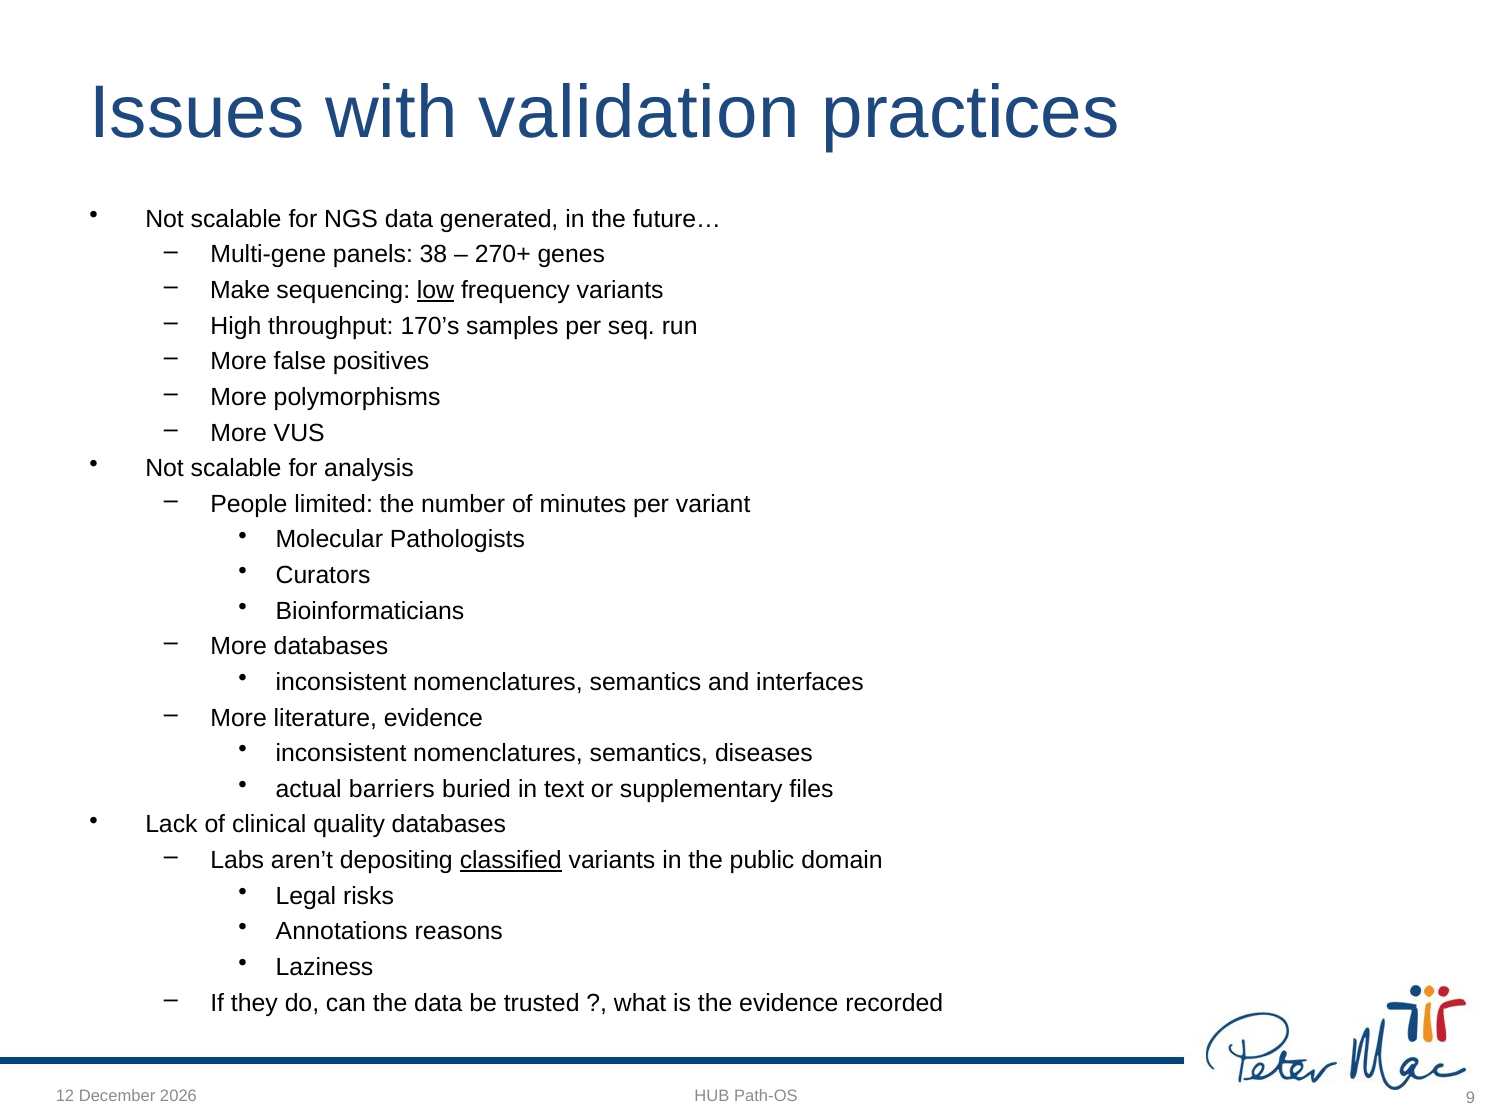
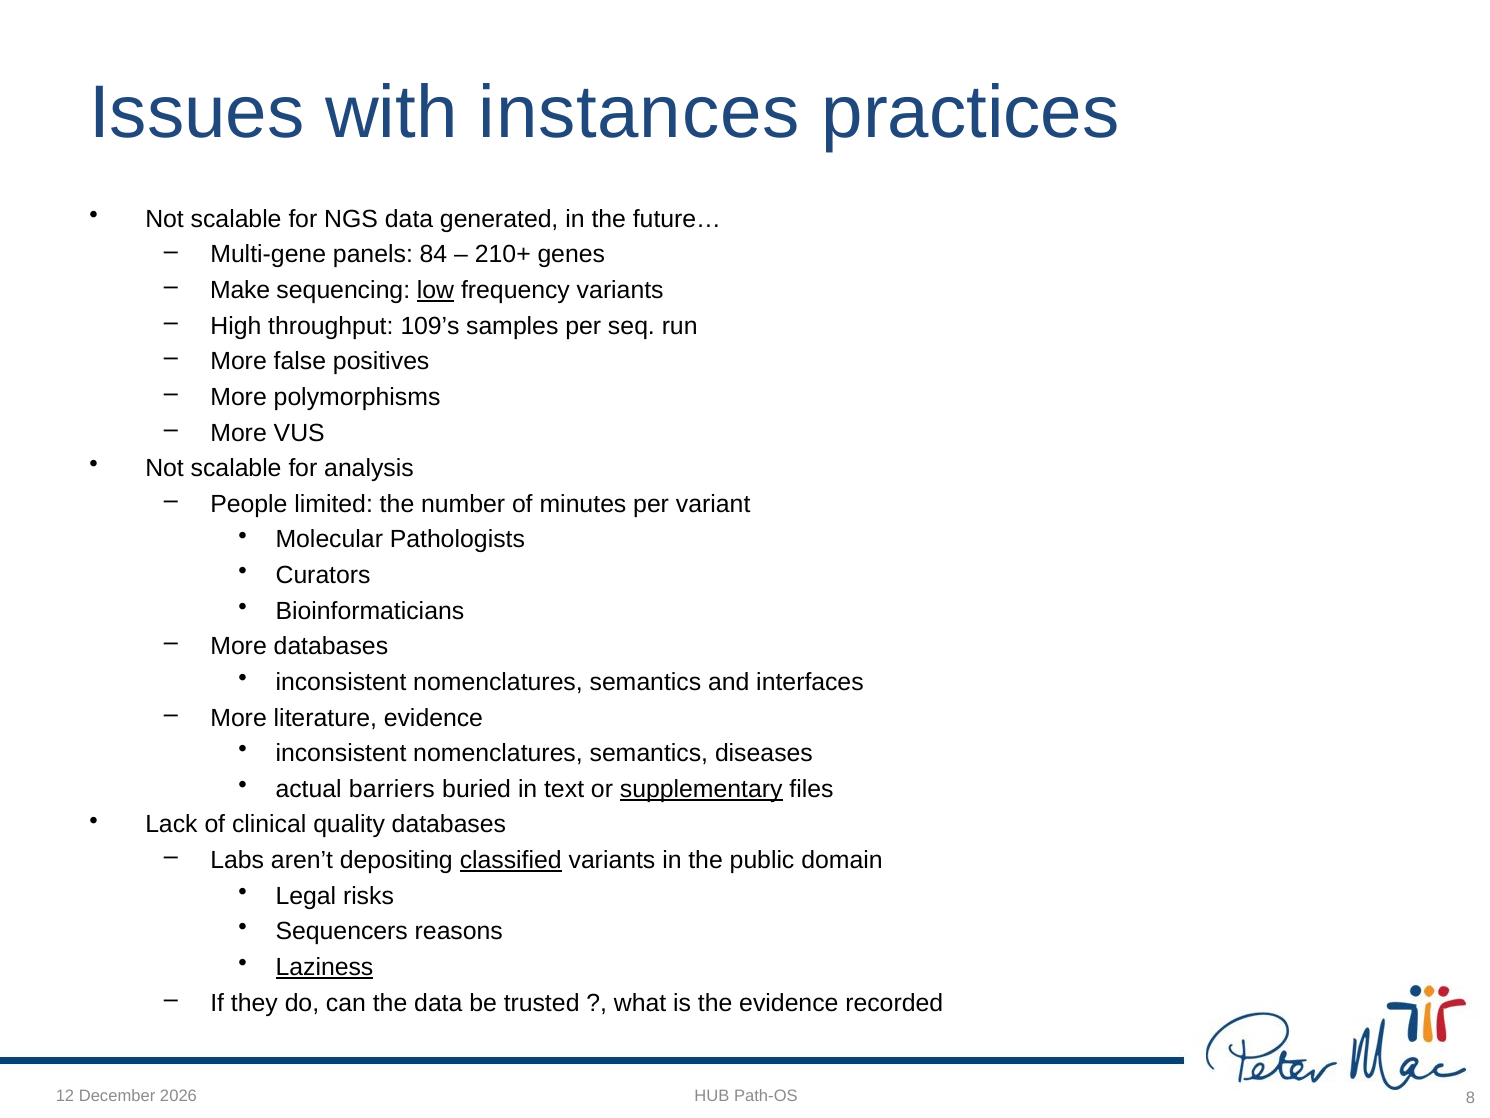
validation: validation -> instances (639, 113)
38: 38 -> 84 (433, 255)
270+: 270+ -> 210+ (503, 255)
170’s: 170’s -> 109’s (430, 326)
supplementary underline: none -> present (701, 789)
Annotations: Annotations -> Sequencers (342, 931)
Laziness underline: none -> present (325, 967)
9: 9 -> 8 (1470, 1097)
